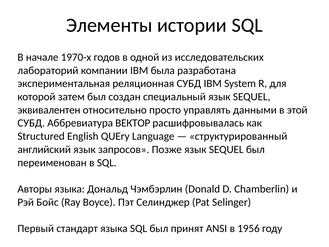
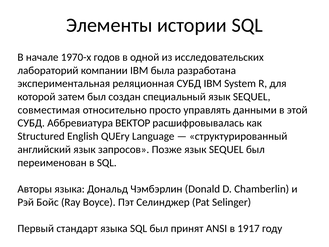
эквивалентен: эквивалентен -> совместимая (49, 110)
1956: 1956 -> 1917 (249, 228)
